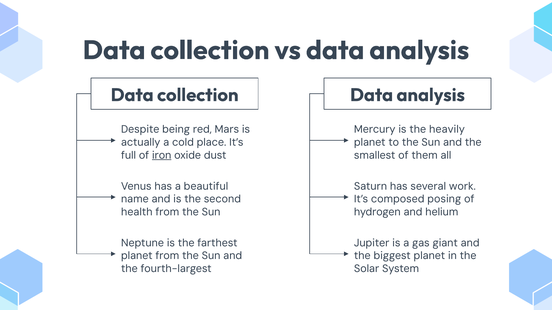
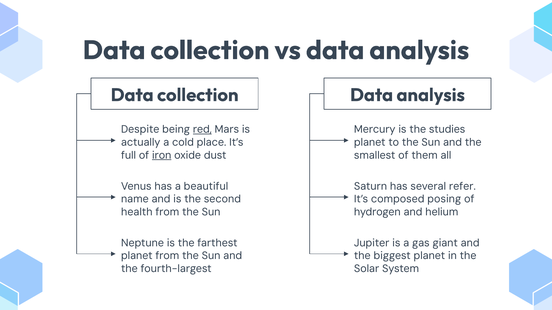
red underline: none -> present (202, 130)
heavily: heavily -> studies (447, 130)
work: work -> refer (462, 186)
